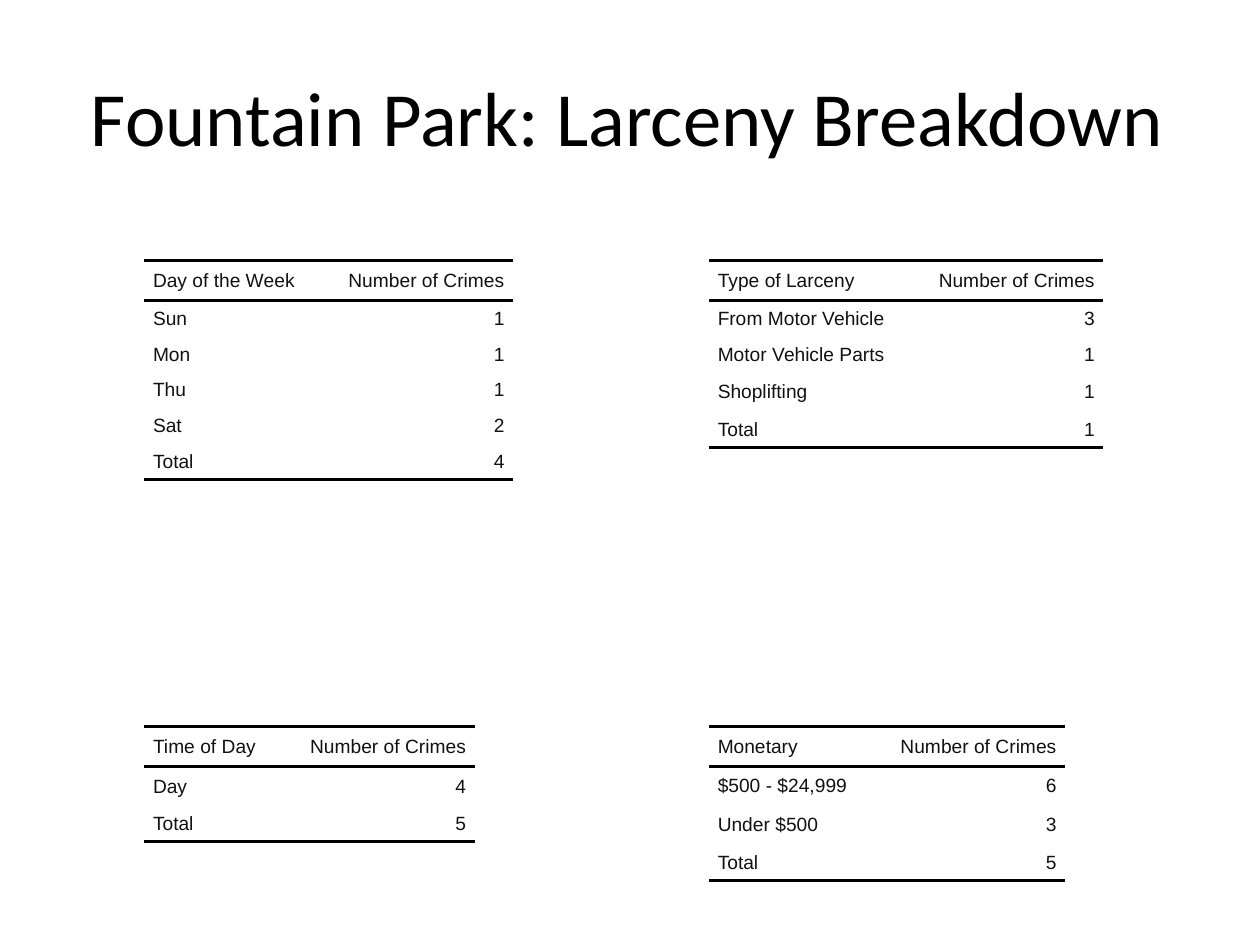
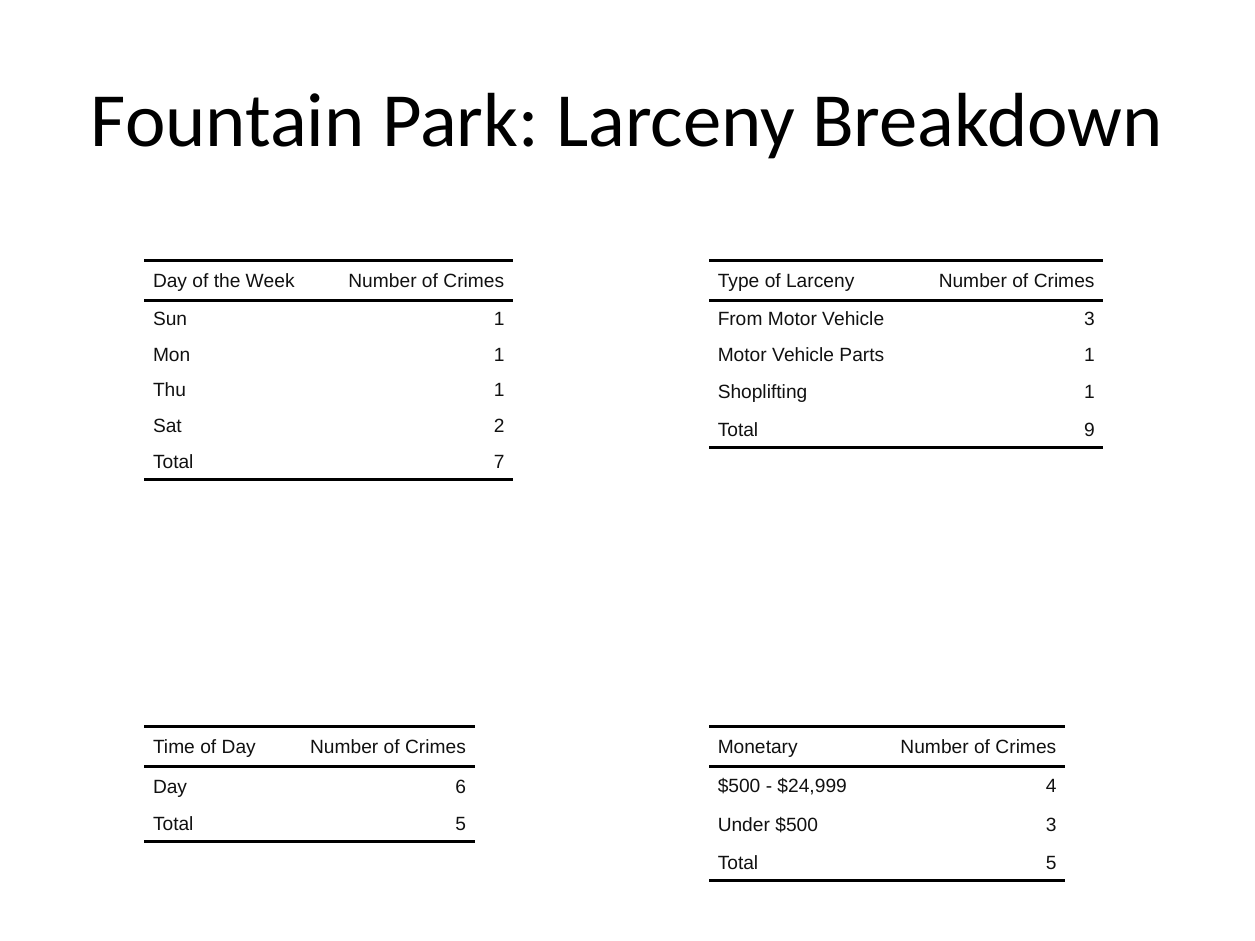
Total 1: 1 -> 9 (1089, 430)
Total 4: 4 -> 7 (499, 463)
6: 6 -> 4 (1051, 787)
Day 4: 4 -> 6 (461, 787)
